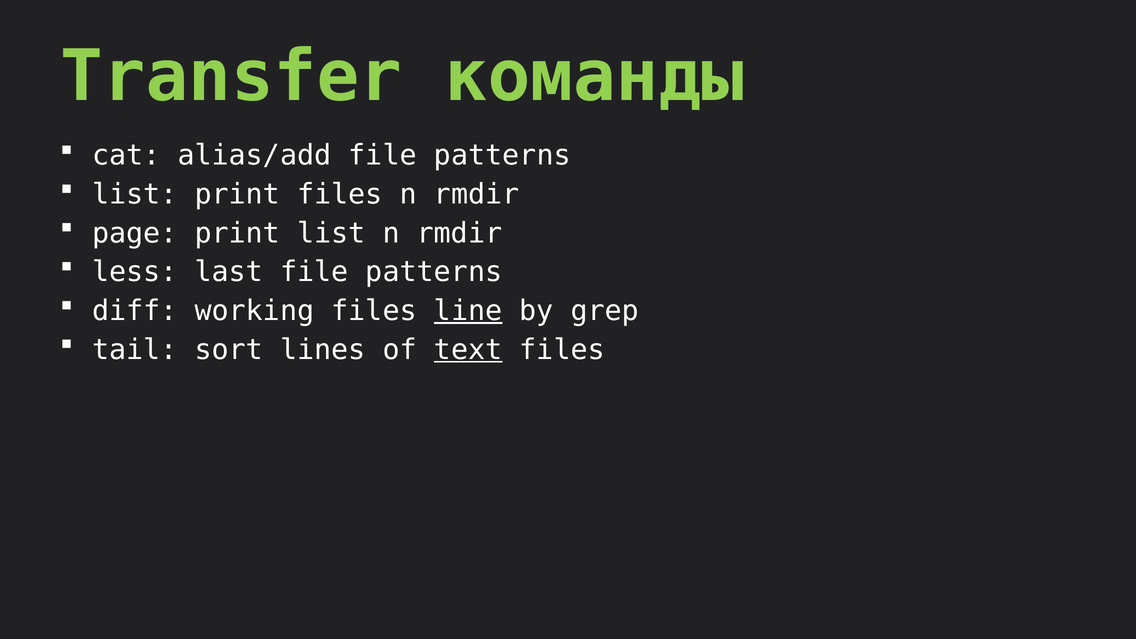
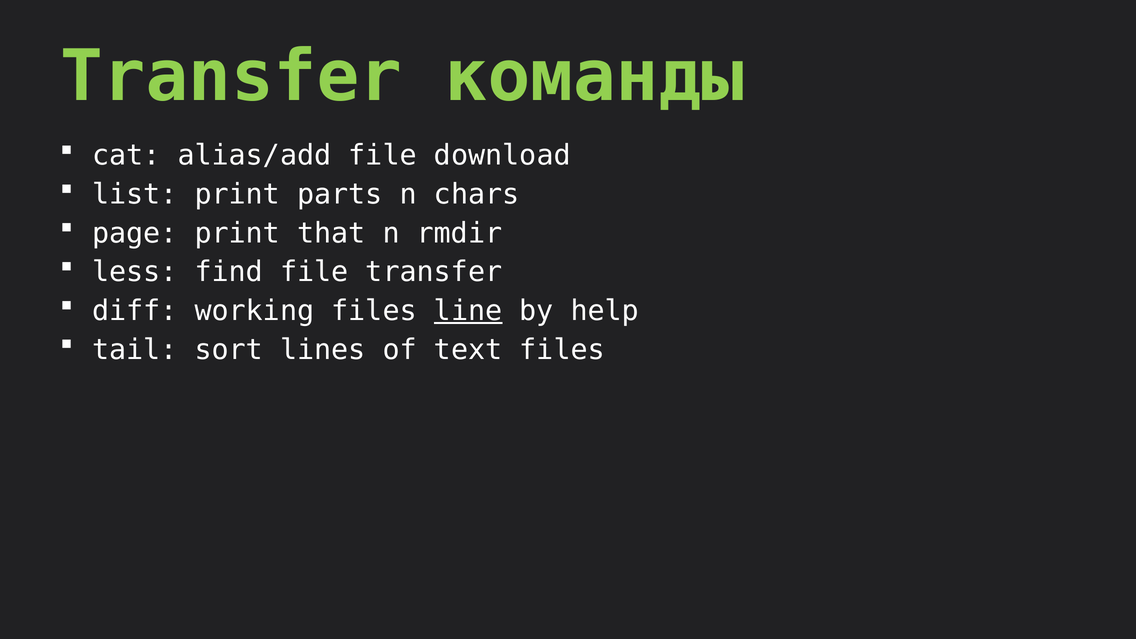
patterns: patterns -> download (502, 156)
print files: files -> parts (340, 194)
rmdir: rmdir -> chars (477, 194)
print list: list -> that (331, 233)
last: last -> find (229, 272)
patterns: patterns -> transfer (434, 272)
grep: grep -> help (605, 311)
text underline: present -> none (468, 350)
